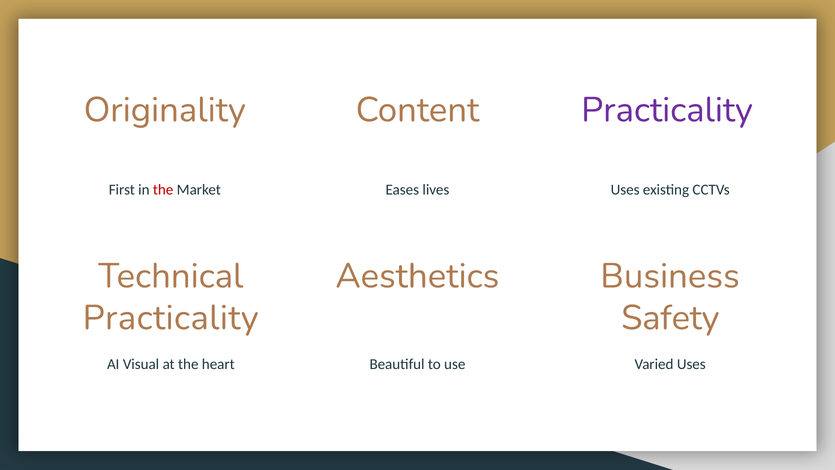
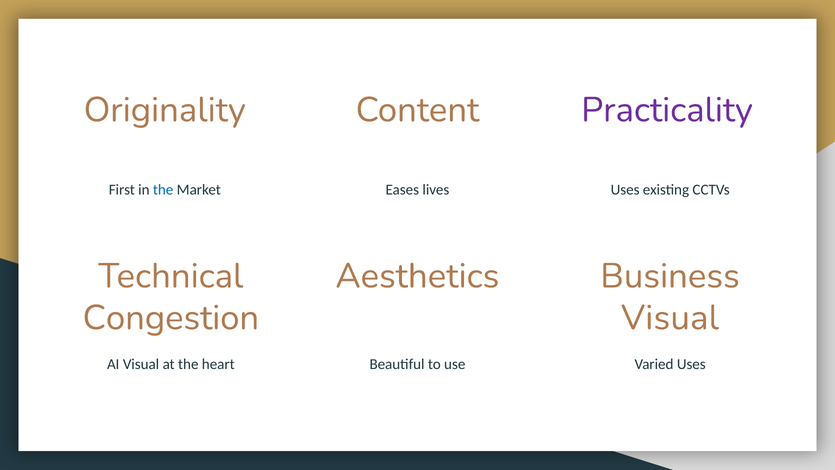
the colour: red -> blue (163, 190)
Practicality: Practicality -> Congestion (171, 318)
Safety: Safety -> Visual (670, 318)
